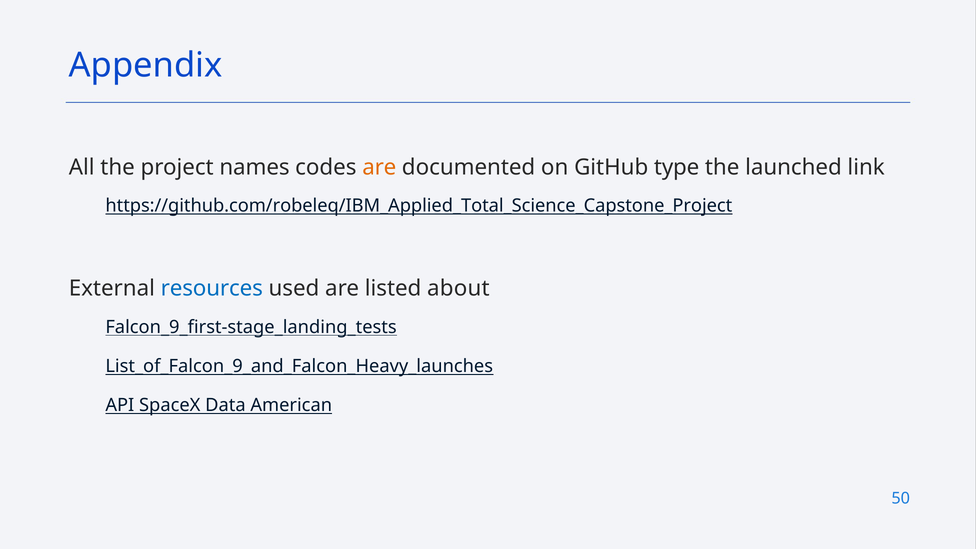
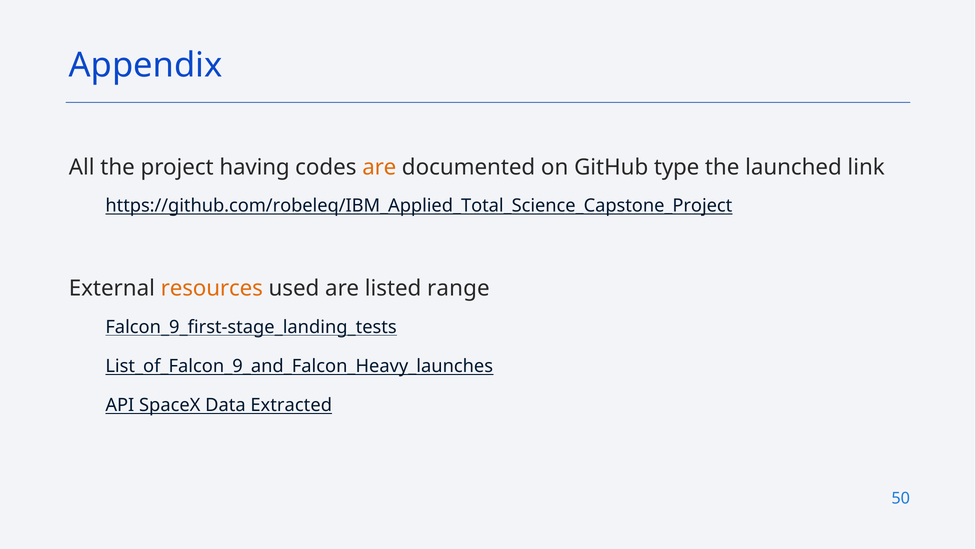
names: names -> having (255, 167)
resources colour: blue -> orange (212, 289)
about: about -> range (458, 289)
American: American -> Extracted (291, 405)
